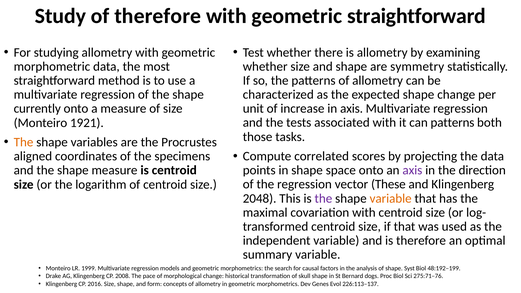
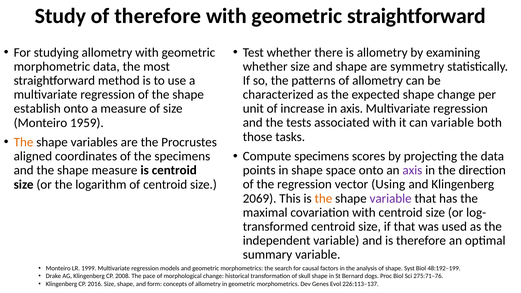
currently: currently -> establish (37, 109)
1921: 1921 -> 1959 (87, 123)
can patterns: patterns -> variable (452, 123)
Compute correlated: correlated -> specimens (322, 156)
These: These -> Using (388, 184)
2048: 2048 -> 2069 (260, 198)
the colour: purple -> orange (323, 198)
variable colour: orange -> purple (391, 198)
